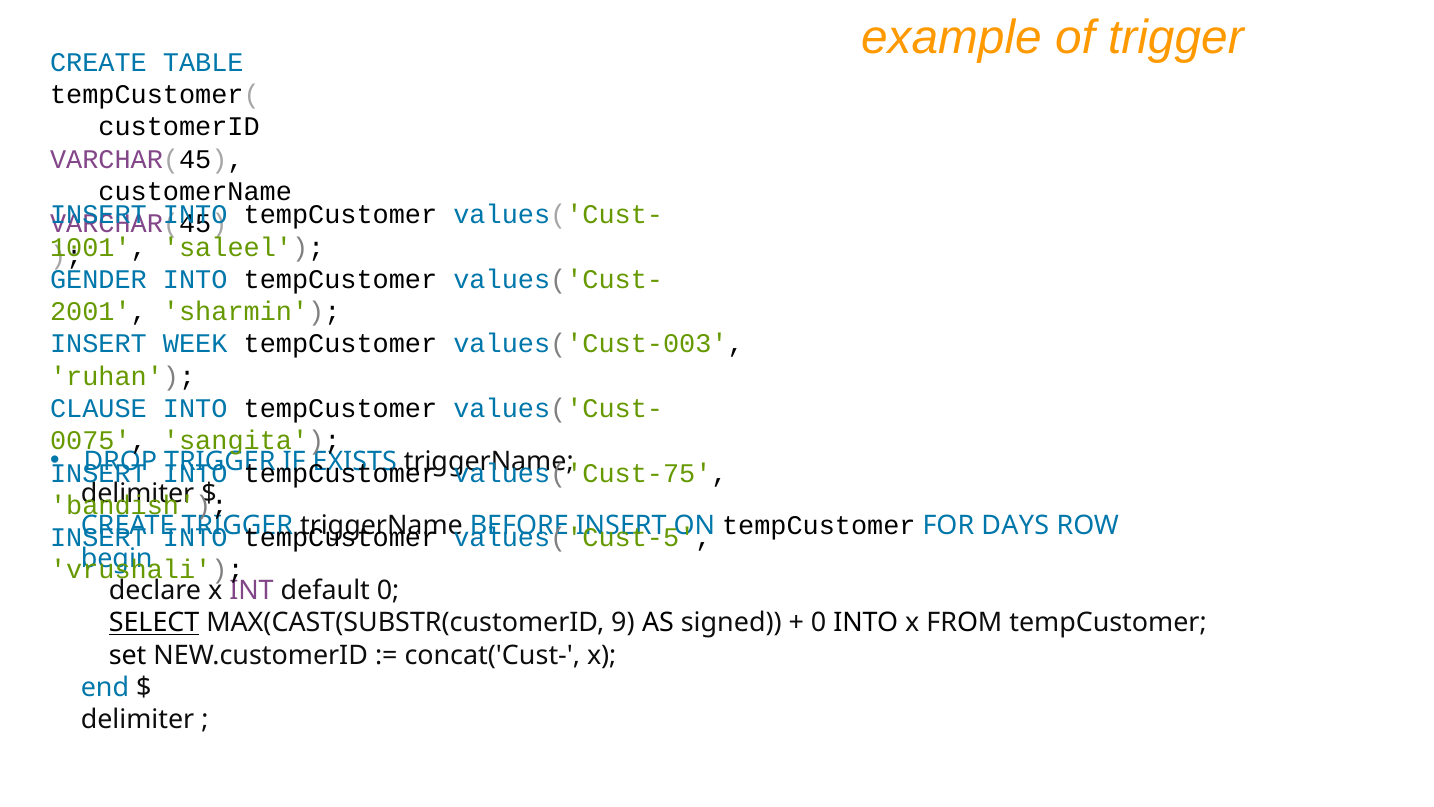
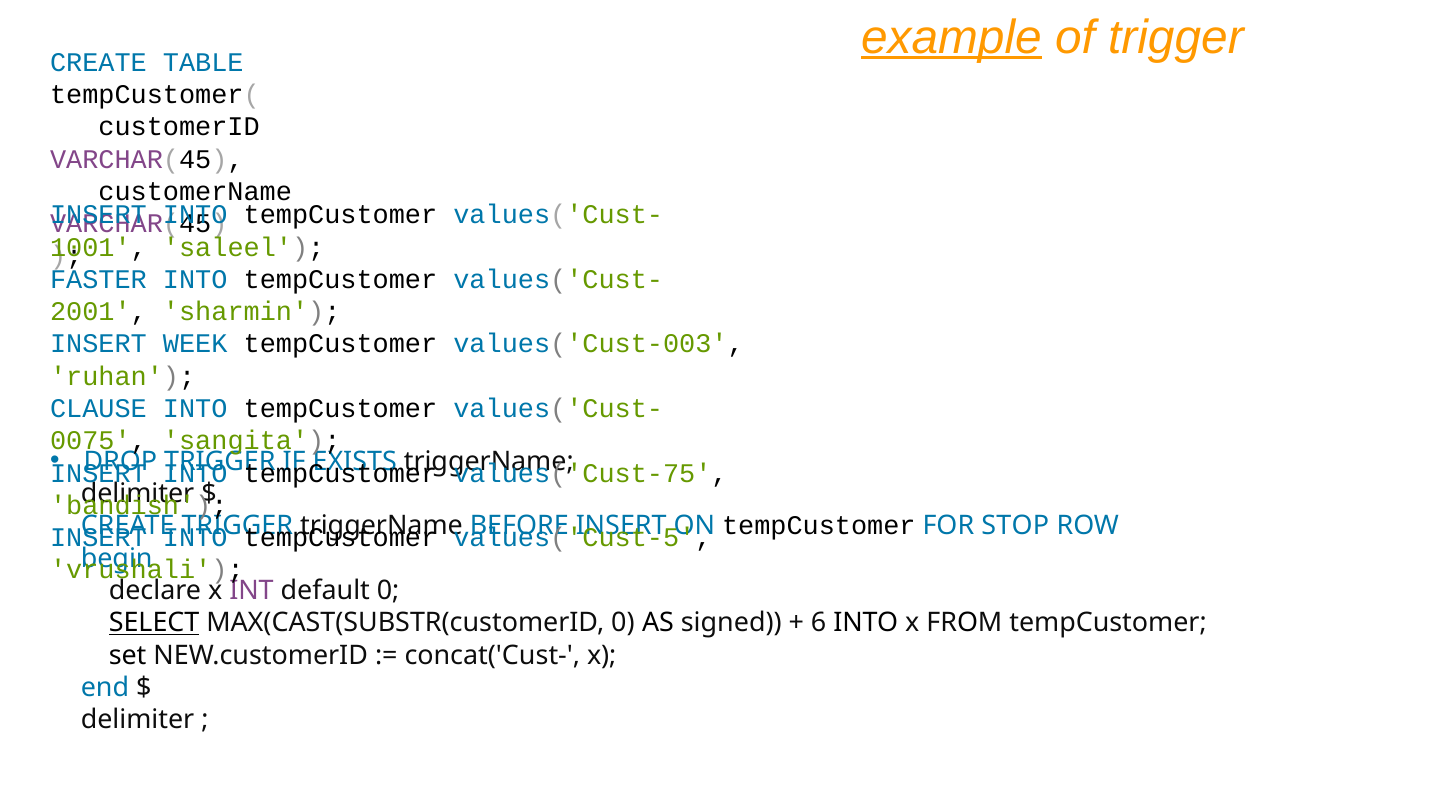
example underline: none -> present (951, 37)
GENDER: GENDER -> FASTER (98, 279)
DAYS: DAYS -> STOP (1015, 526)
MAX(CAST(SUBSTR(customerID 9: 9 -> 0 (623, 623)
0: 0 -> 6 (819, 623)
